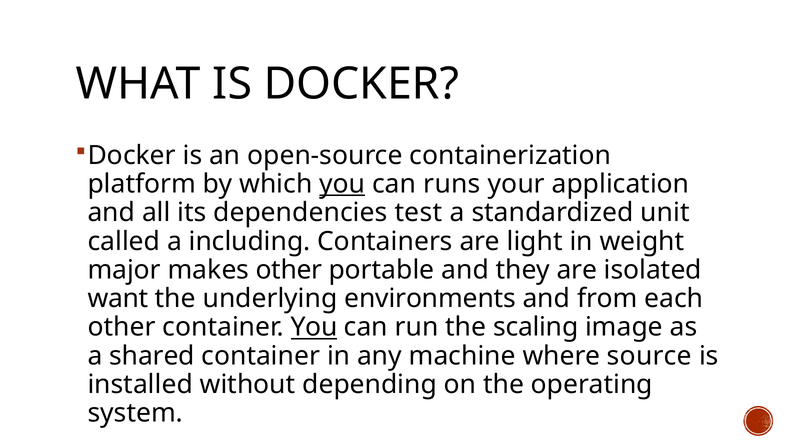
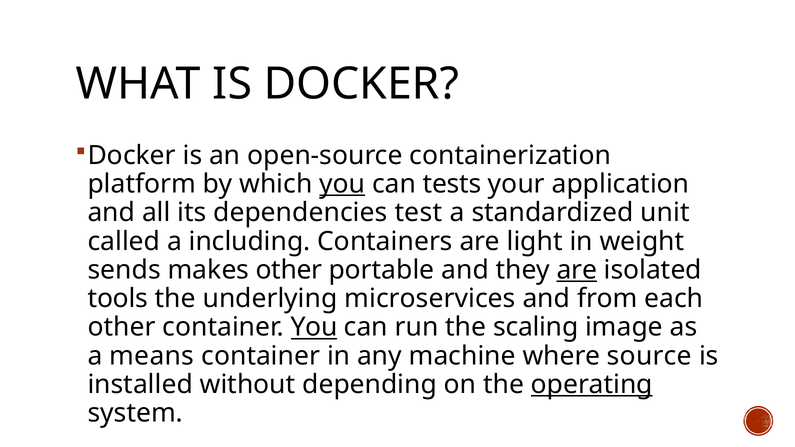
runs: runs -> tests (452, 184)
major: major -> sends (124, 270)
are underline: none -> present (577, 270)
want: want -> tools (118, 299)
environments: environments -> microservices (430, 299)
shared: shared -> means (152, 356)
operating underline: none -> present (592, 385)
